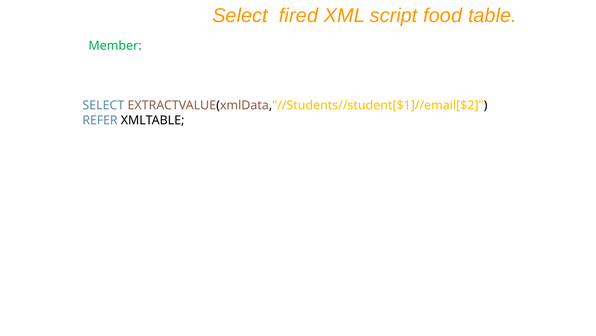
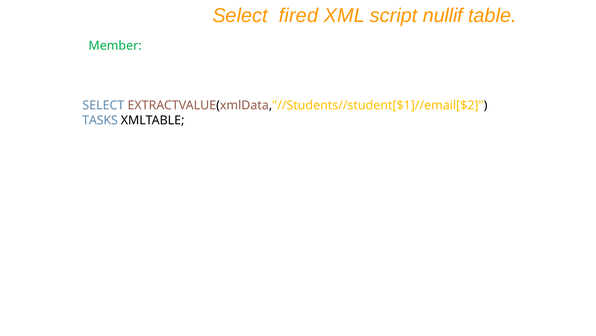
food: food -> nullif (443, 16)
REFER: REFER -> TASKS (100, 120)
